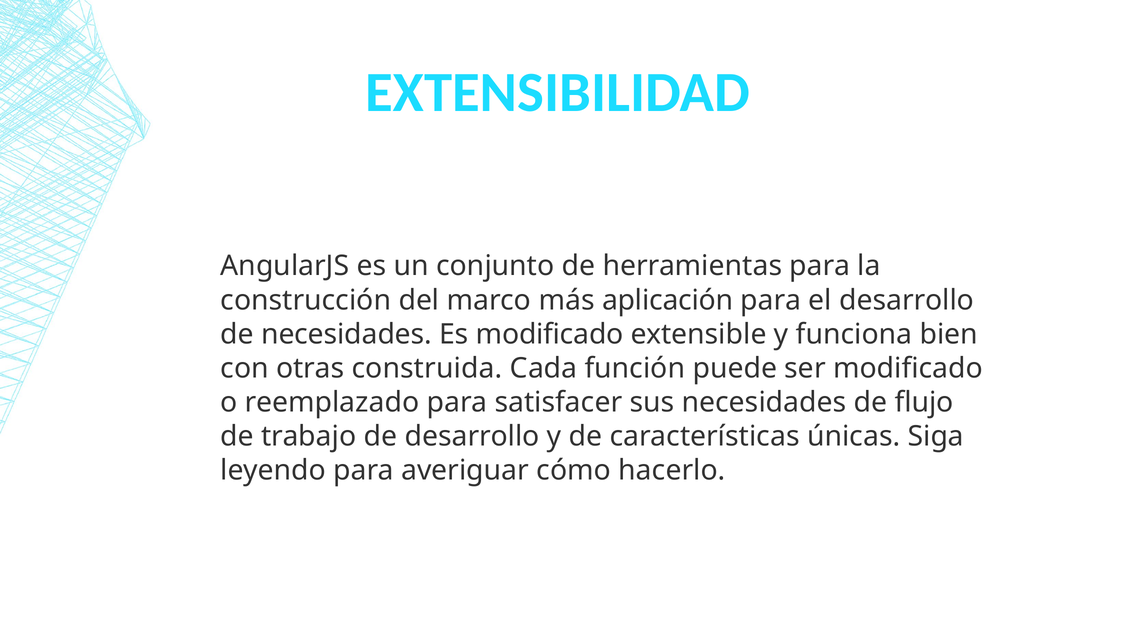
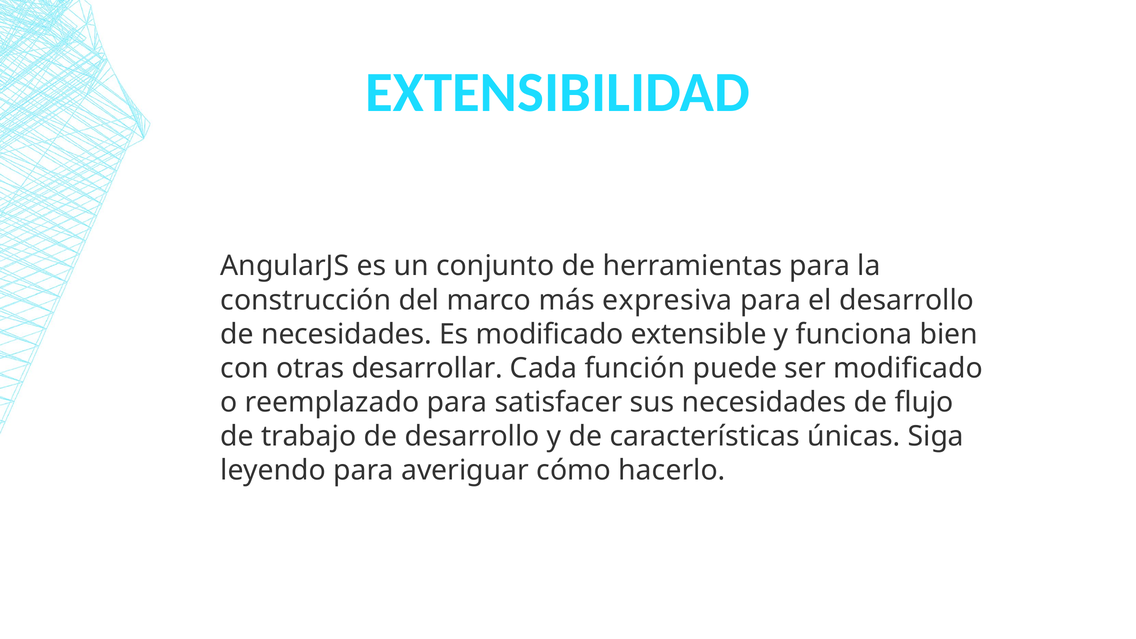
aplicación: aplicación -> expresiva (667, 300)
construida: construida -> desarrollar (427, 368)
